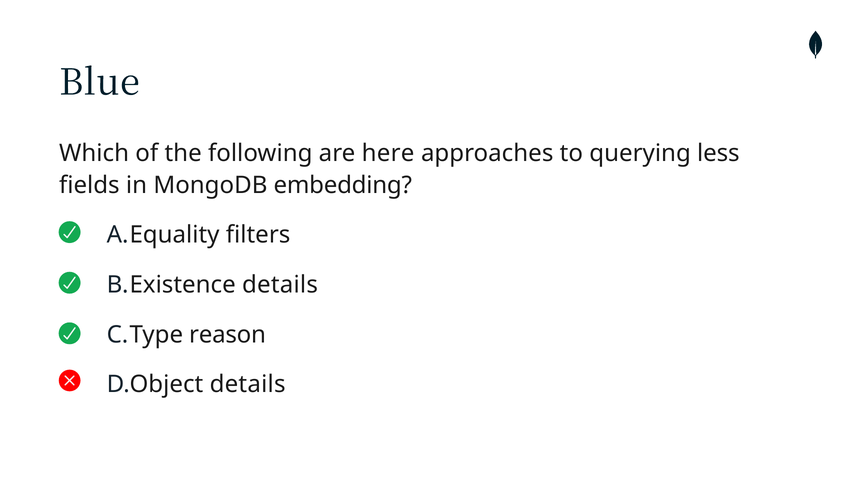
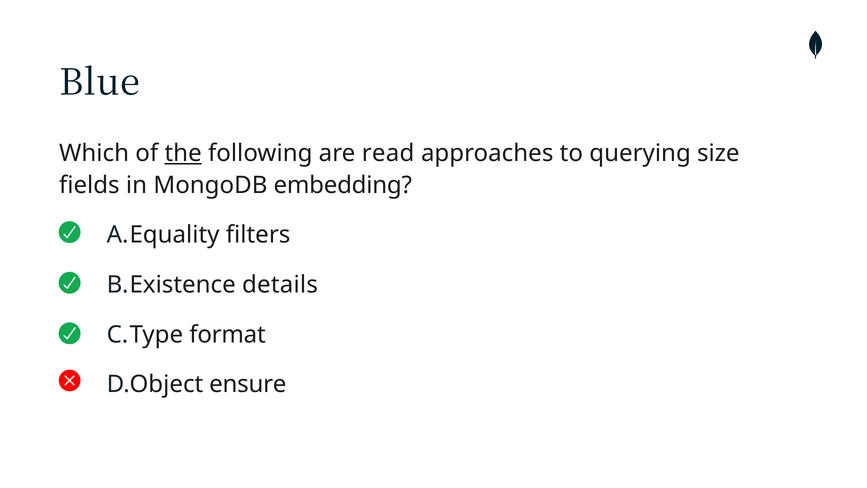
the underline: none -> present (183, 153)
here: here -> read (388, 153)
less: less -> size (718, 153)
reason: reason -> format (228, 334)
details: details -> ensure (248, 384)
